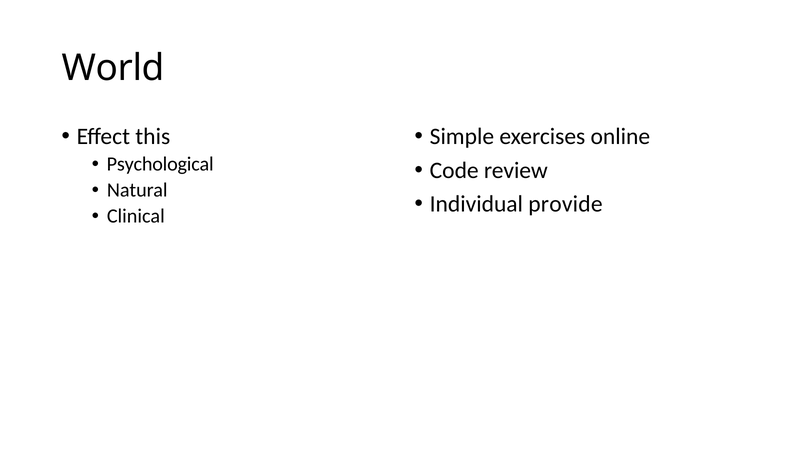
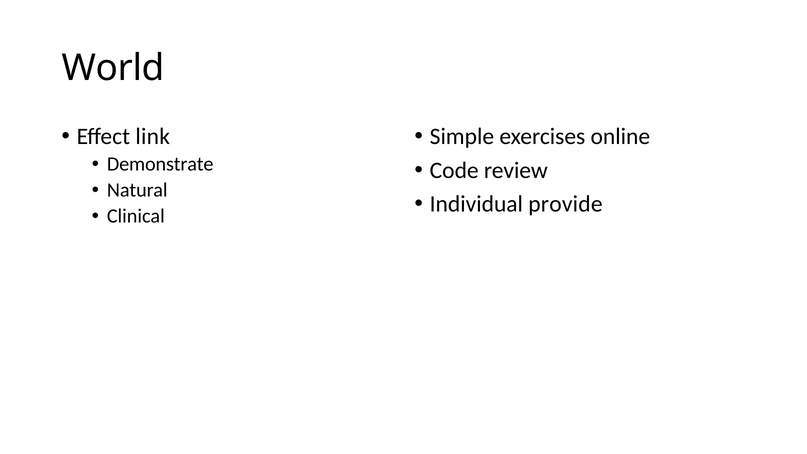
this: this -> link (153, 136)
Psychological: Psychological -> Demonstrate (160, 164)
